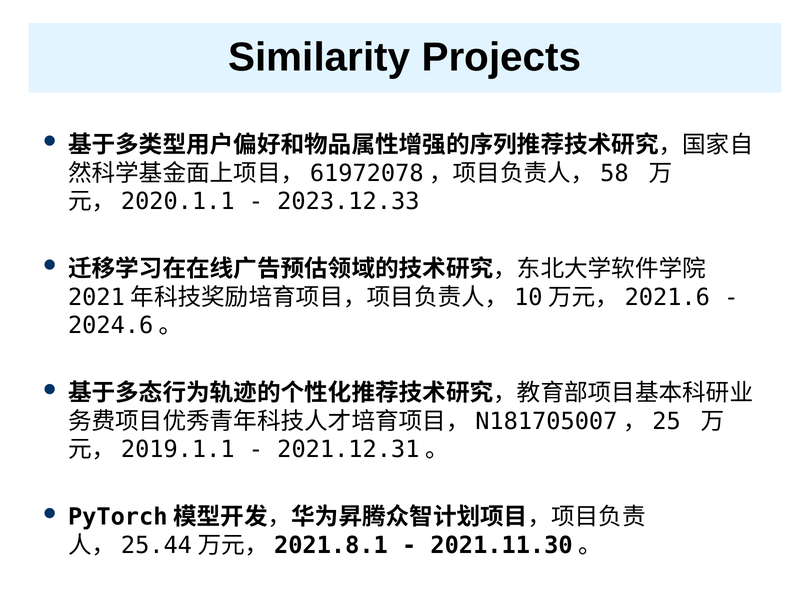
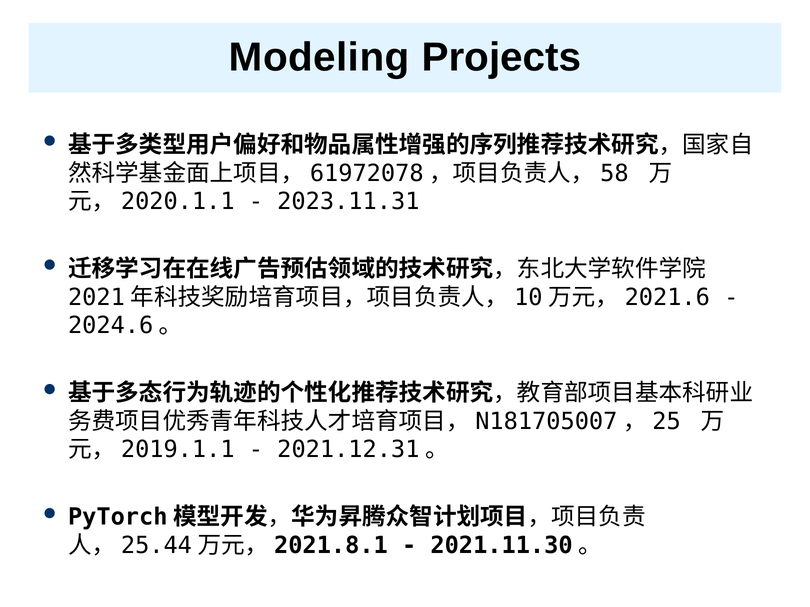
Similarity: Similarity -> Modeling (319, 57)
2023.12.33: 2023.12.33 -> 2023.11.31 (348, 202)
